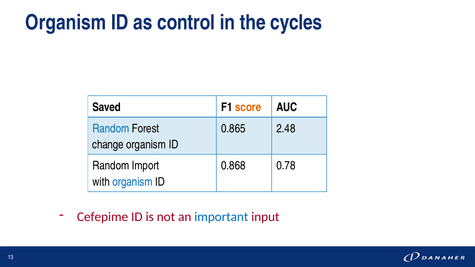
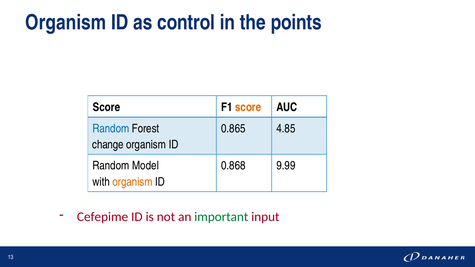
cycles: cycles -> points (296, 23)
Saved: Saved -> Score (107, 107)
2.48: 2.48 -> 4.85 (286, 129)
Import: Import -> Model (146, 166)
0.78: 0.78 -> 9.99 (286, 166)
organism colour: blue -> orange (132, 182)
important colour: blue -> green (221, 217)
